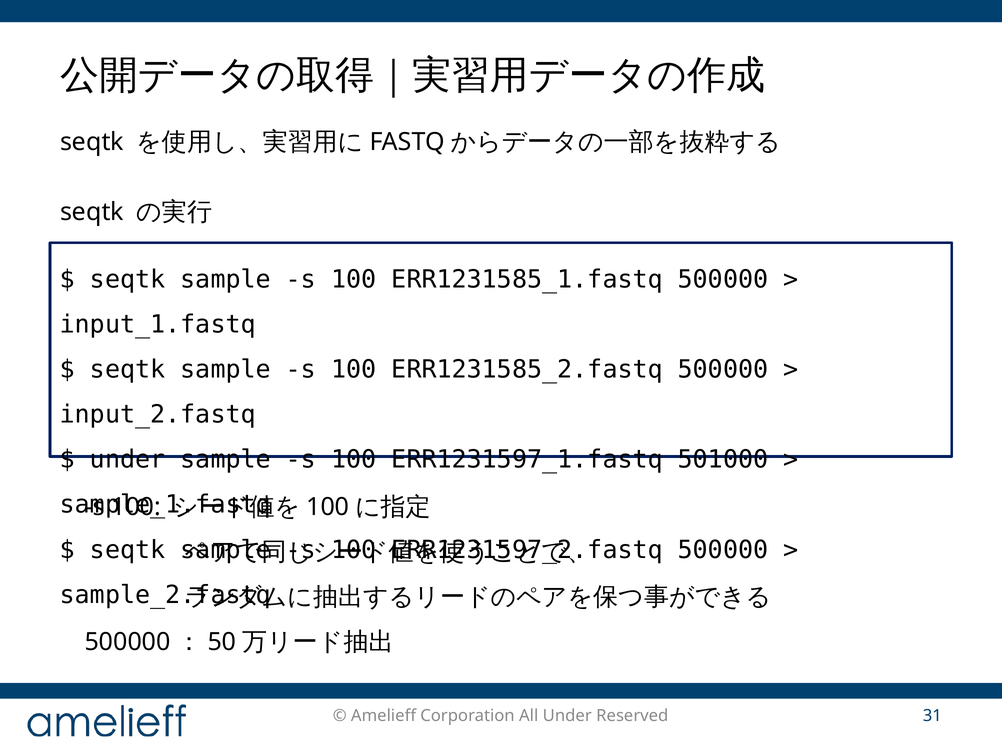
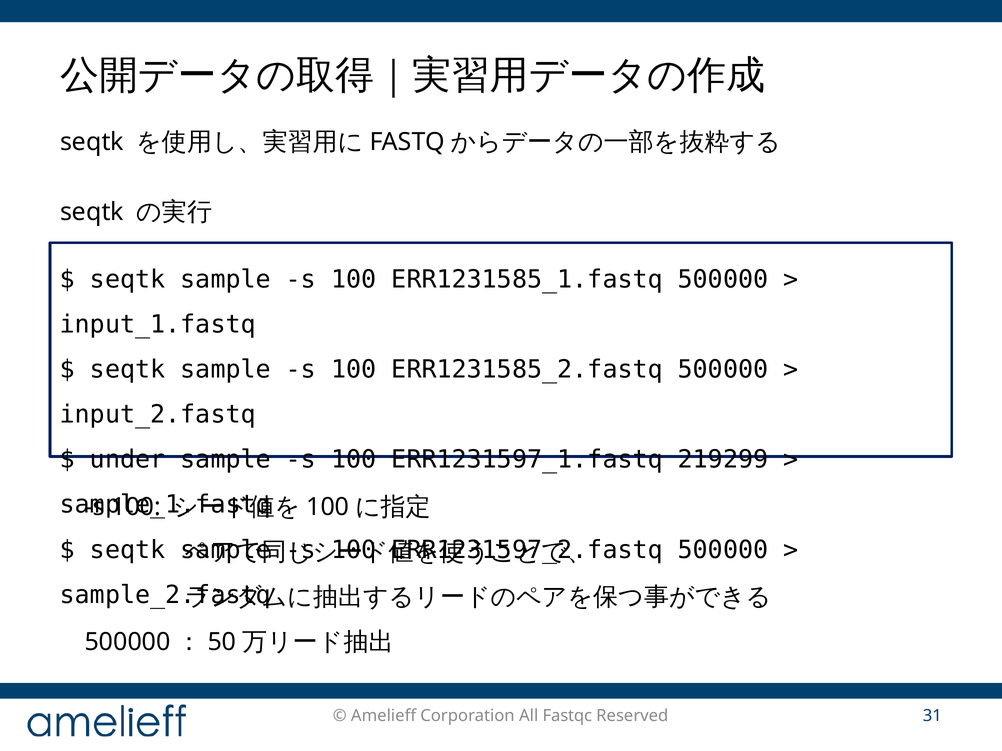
501000: 501000 -> 219299 (723, 460)
All Under: Under -> Fastqc (567, 716)
